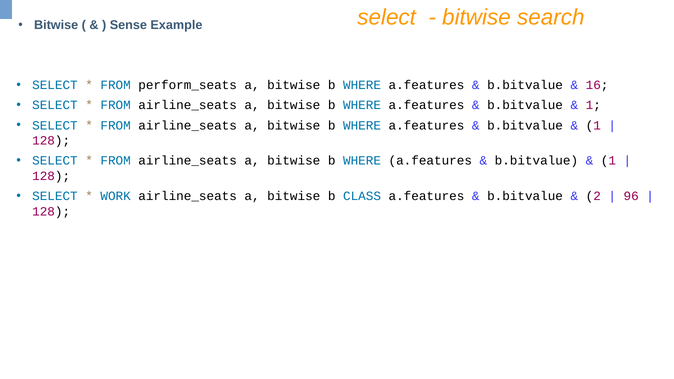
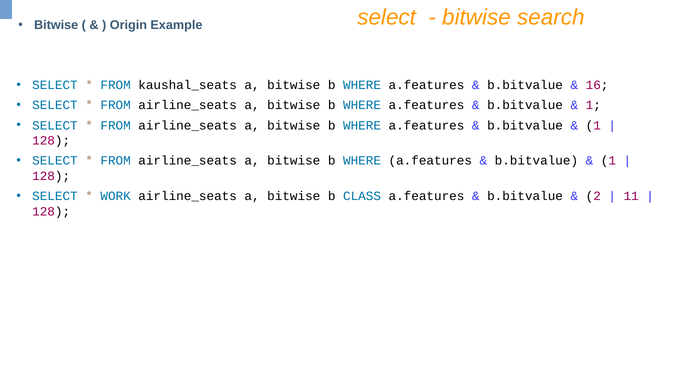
Sense: Sense -> Origin (128, 25)
perform_seats: perform_seats -> kaushal_seats (188, 85)
96: 96 -> 11 (631, 196)
